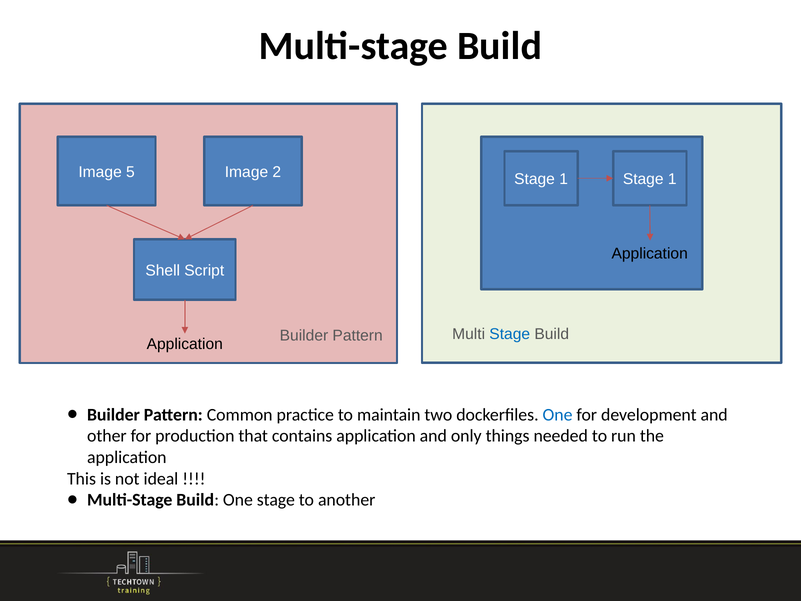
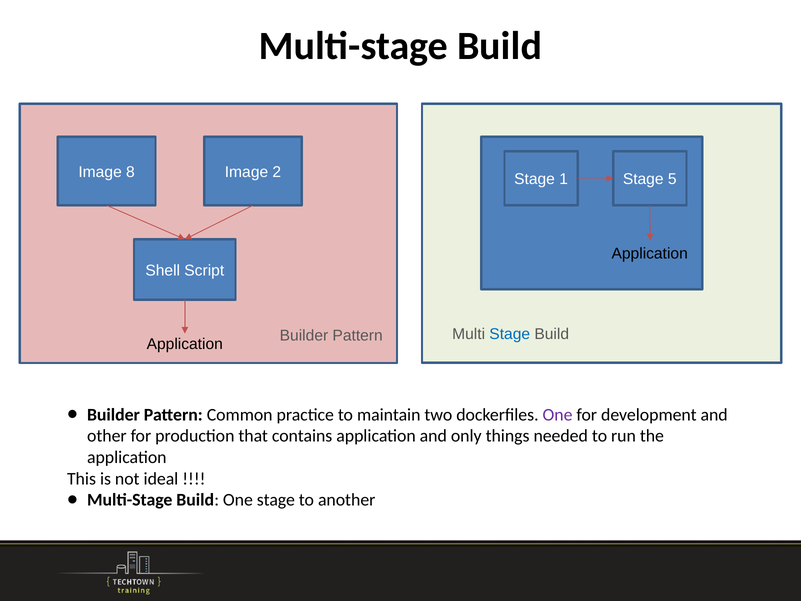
5: 5 -> 8 (130, 172)
2 Stage 1: 1 -> 5 (672, 179)
One colour: blue -> purple (558, 414)
